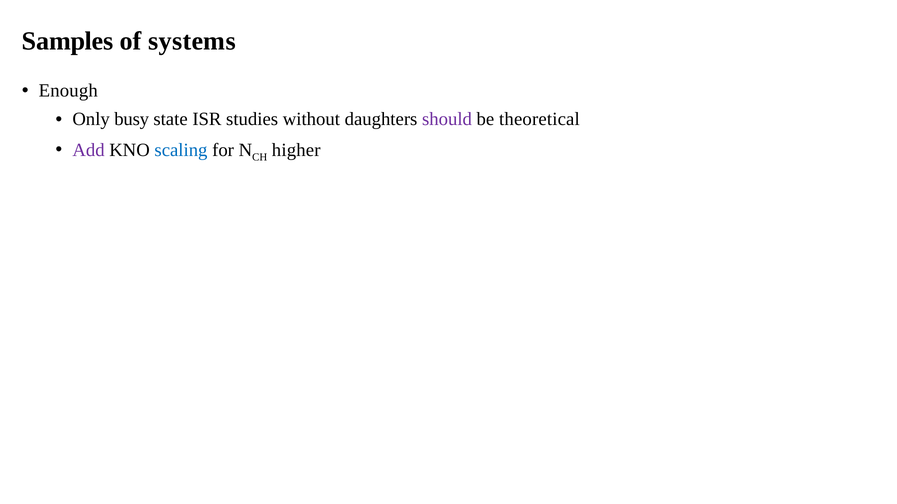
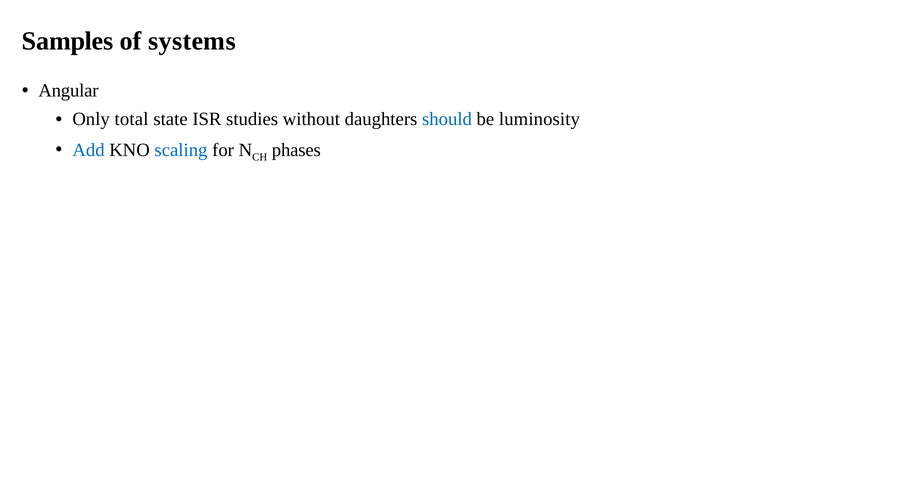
Enough: Enough -> Angular (68, 90)
busy: busy -> total (132, 119)
should colour: purple -> blue (447, 119)
theoretical: theoretical -> luminosity (539, 119)
Add colour: purple -> blue (88, 150)
higher: higher -> phases (296, 150)
